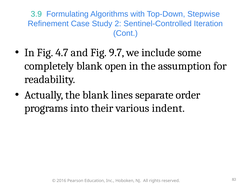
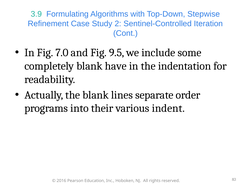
4.7: 4.7 -> 7.0 (62, 53)
9.7: 9.7 -> 9.5 (117, 53)
open: open -> have (116, 66)
assumption: assumption -> indentation (185, 66)
